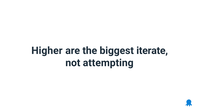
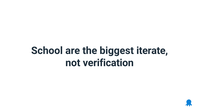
Higher: Higher -> School (47, 51)
attempting: attempting -> verification (108, 63)
